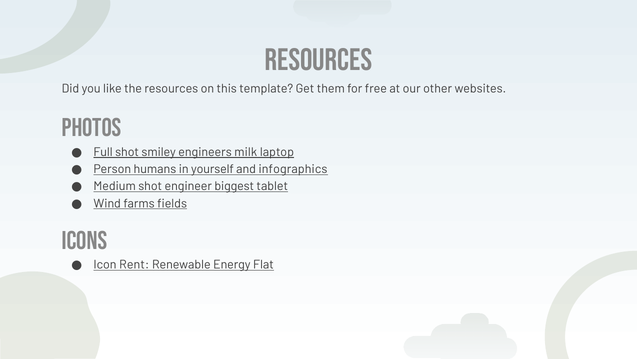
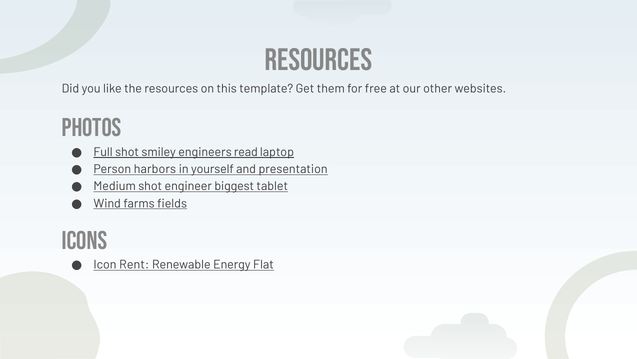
milk: milk -> read (246, 152)
humans: humans -> harbors (155, 169)
infographics: infographics -> presentation (293, 169)
